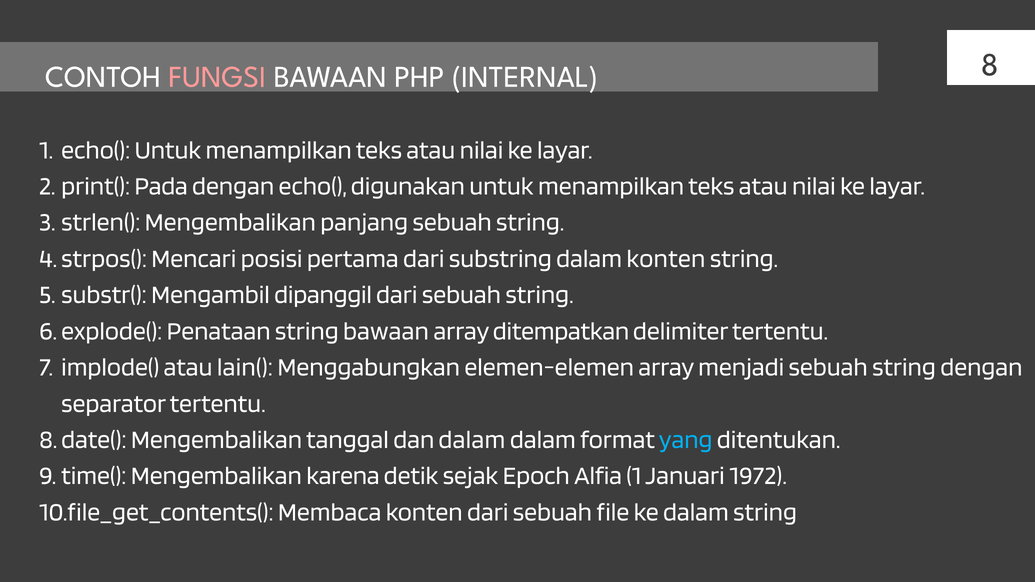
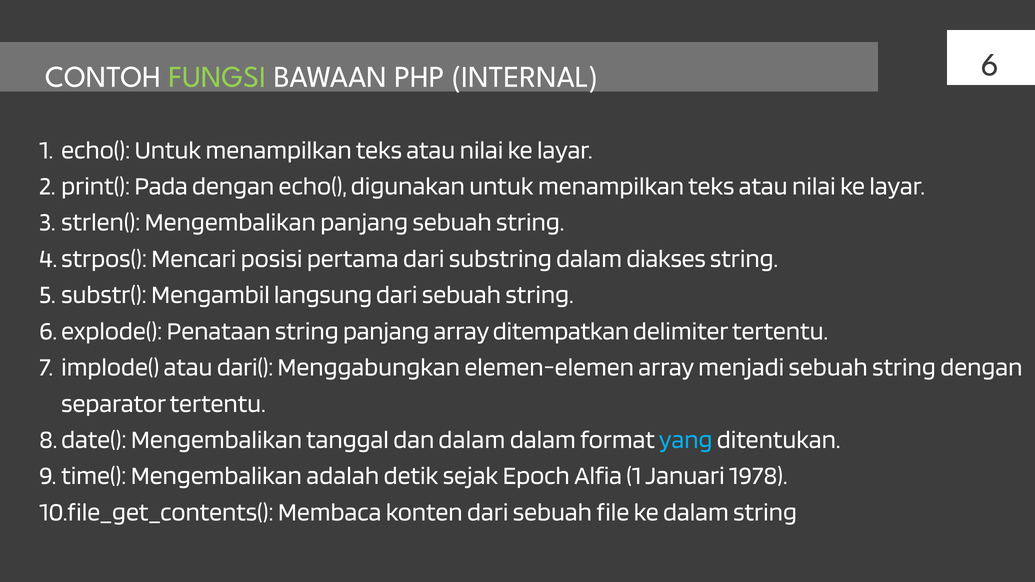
FUNGSI colour: pink -> light green (217, 77)
8: 8 -> 6 (990, 65)
dalam konten: konten -> diakses (666, 259)
dipanggil: dipanggil -> langsung (323, 295)
string bawaan: bawaan -> panjang (386, 331)
lain(: lain( -> dari( (245, 367)
karena: karena -> adalah (343, 476)
1972: 1972 -> 1978 (758, 476)
